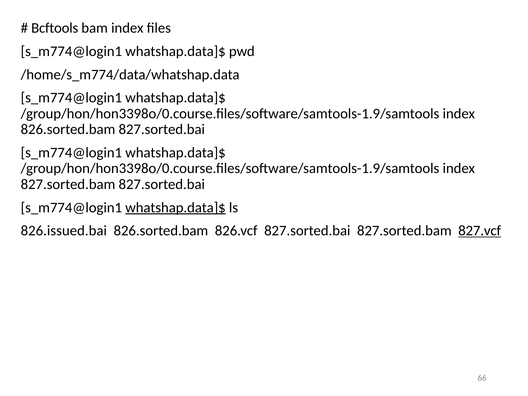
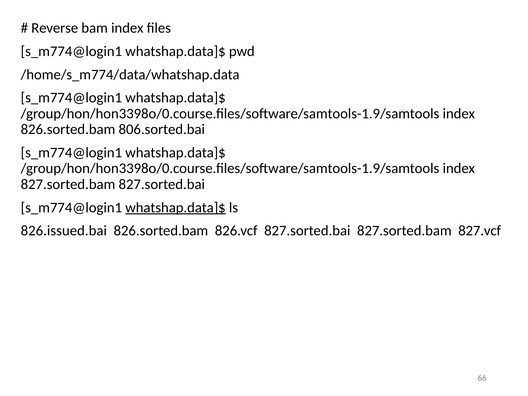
Bcftools: Bcftools -> Reverse (55, 28)
826.sorted.bam 827.sorted.bai: 827.sorted.bai -> 806.sorted.bai (162, 129)
827.vcf underline: present -> none (480, 231)
